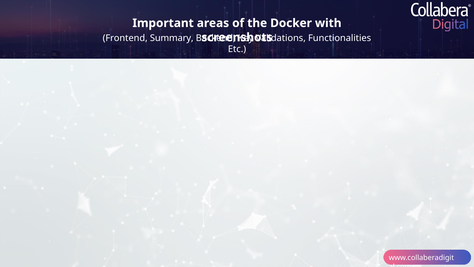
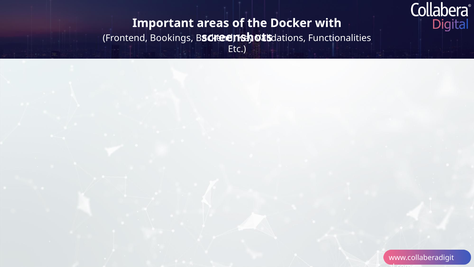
Summary: Summary -> Bookings (172, 38)
